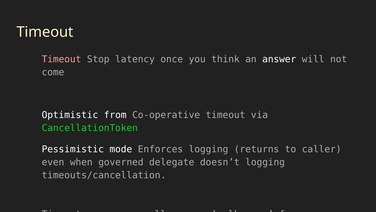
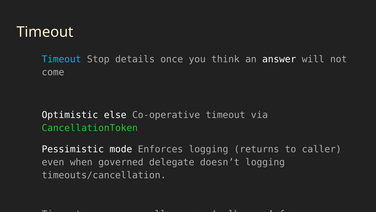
Timeout colour: pink -> light blue (61, 59)
latency: latency -> details (135, 59)
Optimistic from: from -> else (115, 115)
